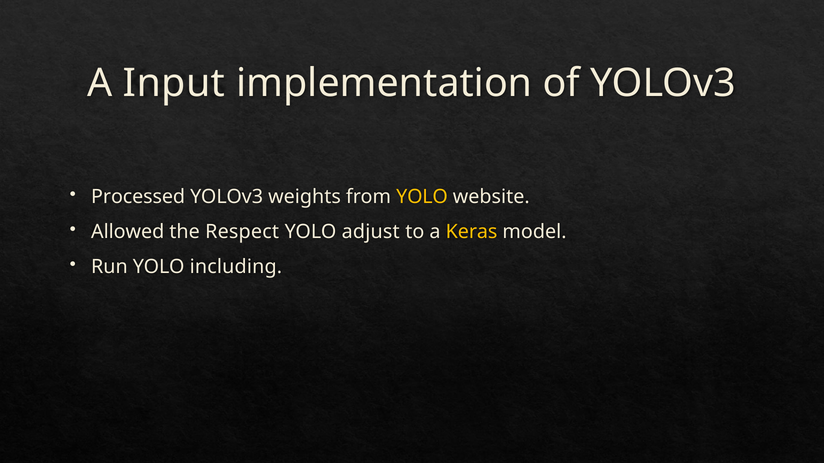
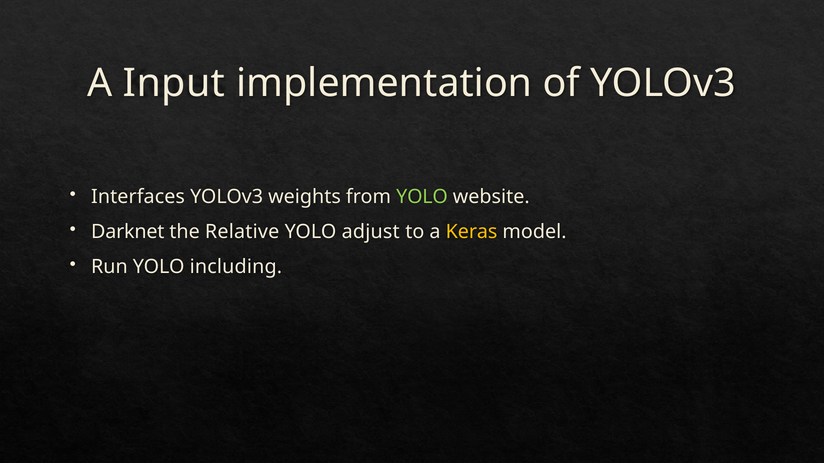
Processed: Processed -> Interfaces (138, 197)
YOLO colour: yellow -> light green (422, 197)
Allowed: Allowed -> Darknet (128, 232)
Respect: Respect -> Relative (242, 232)
